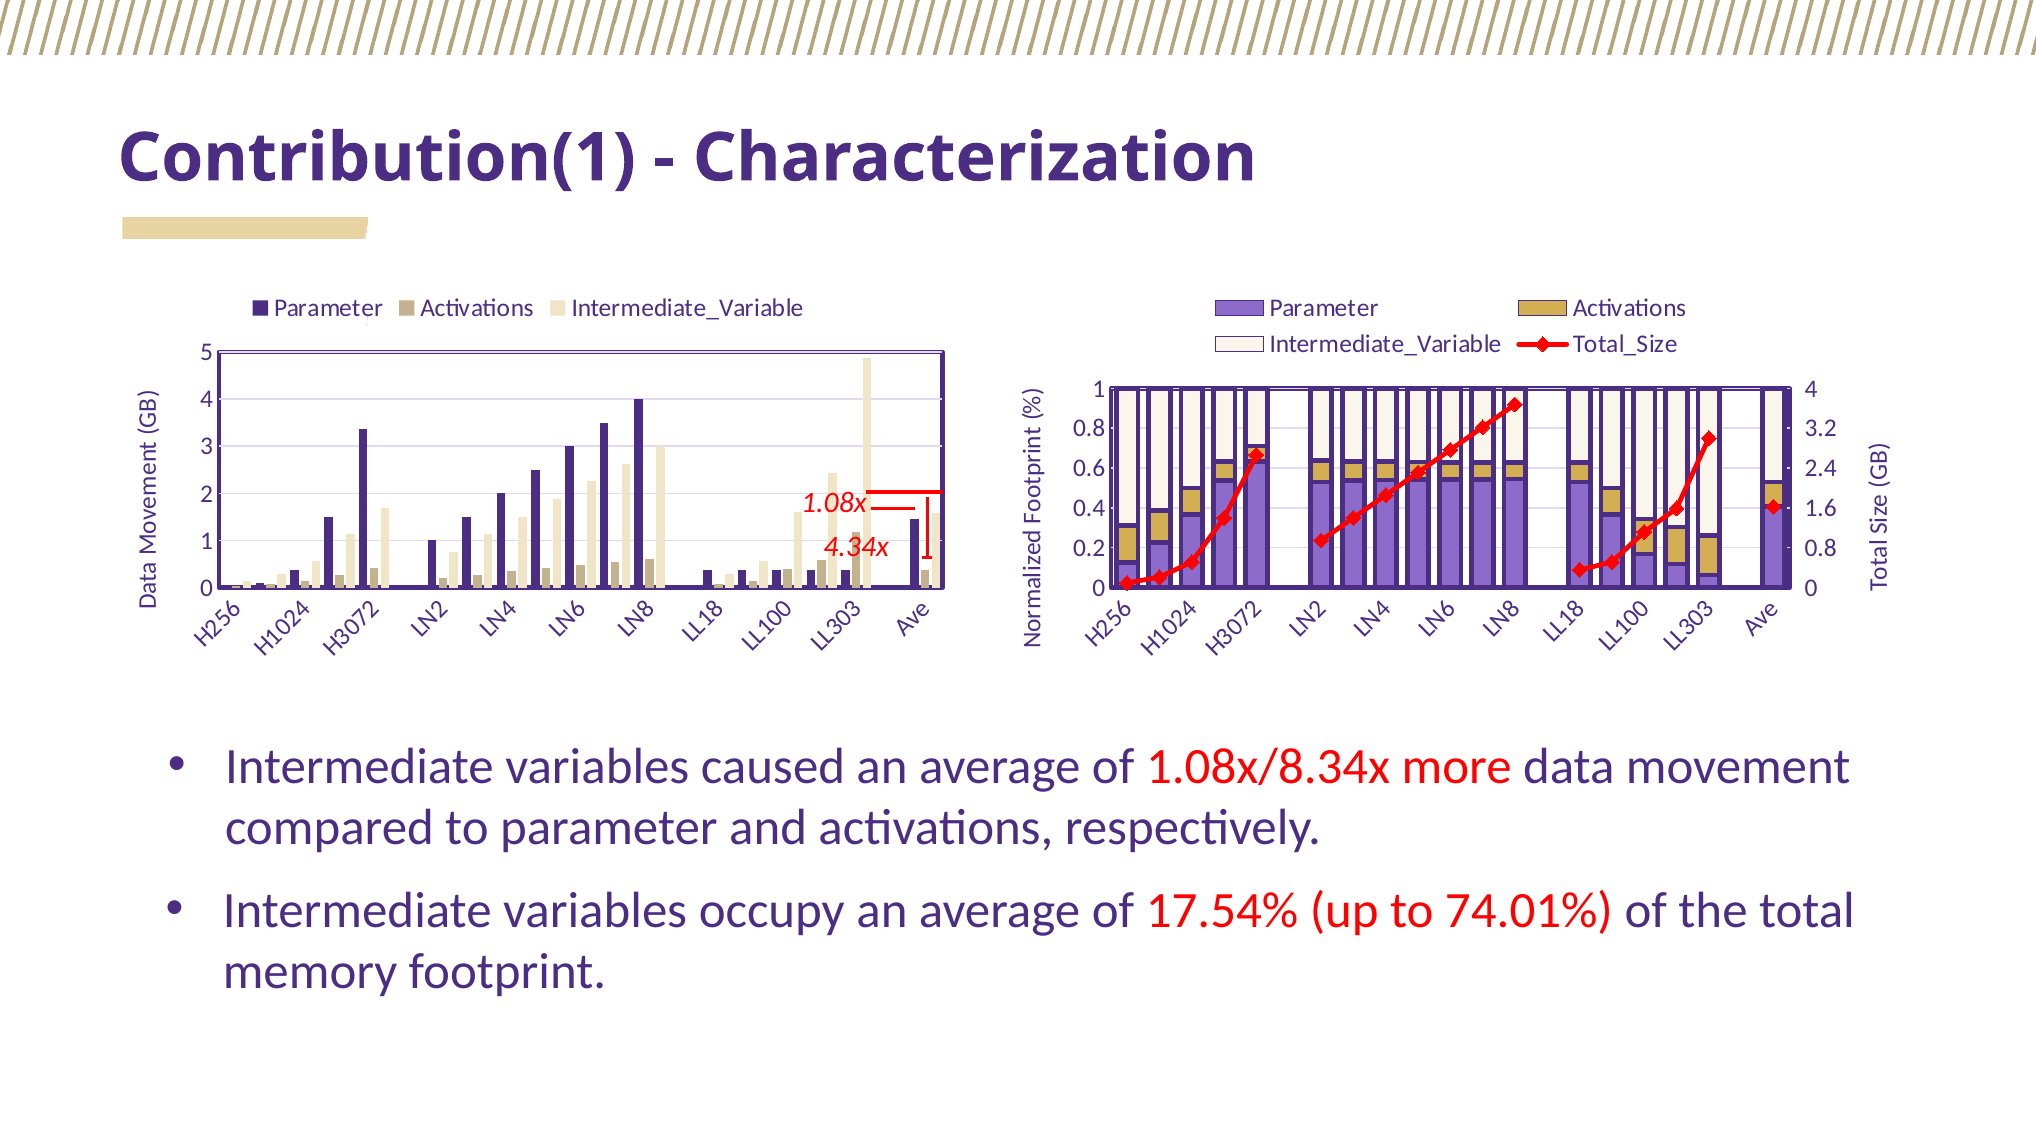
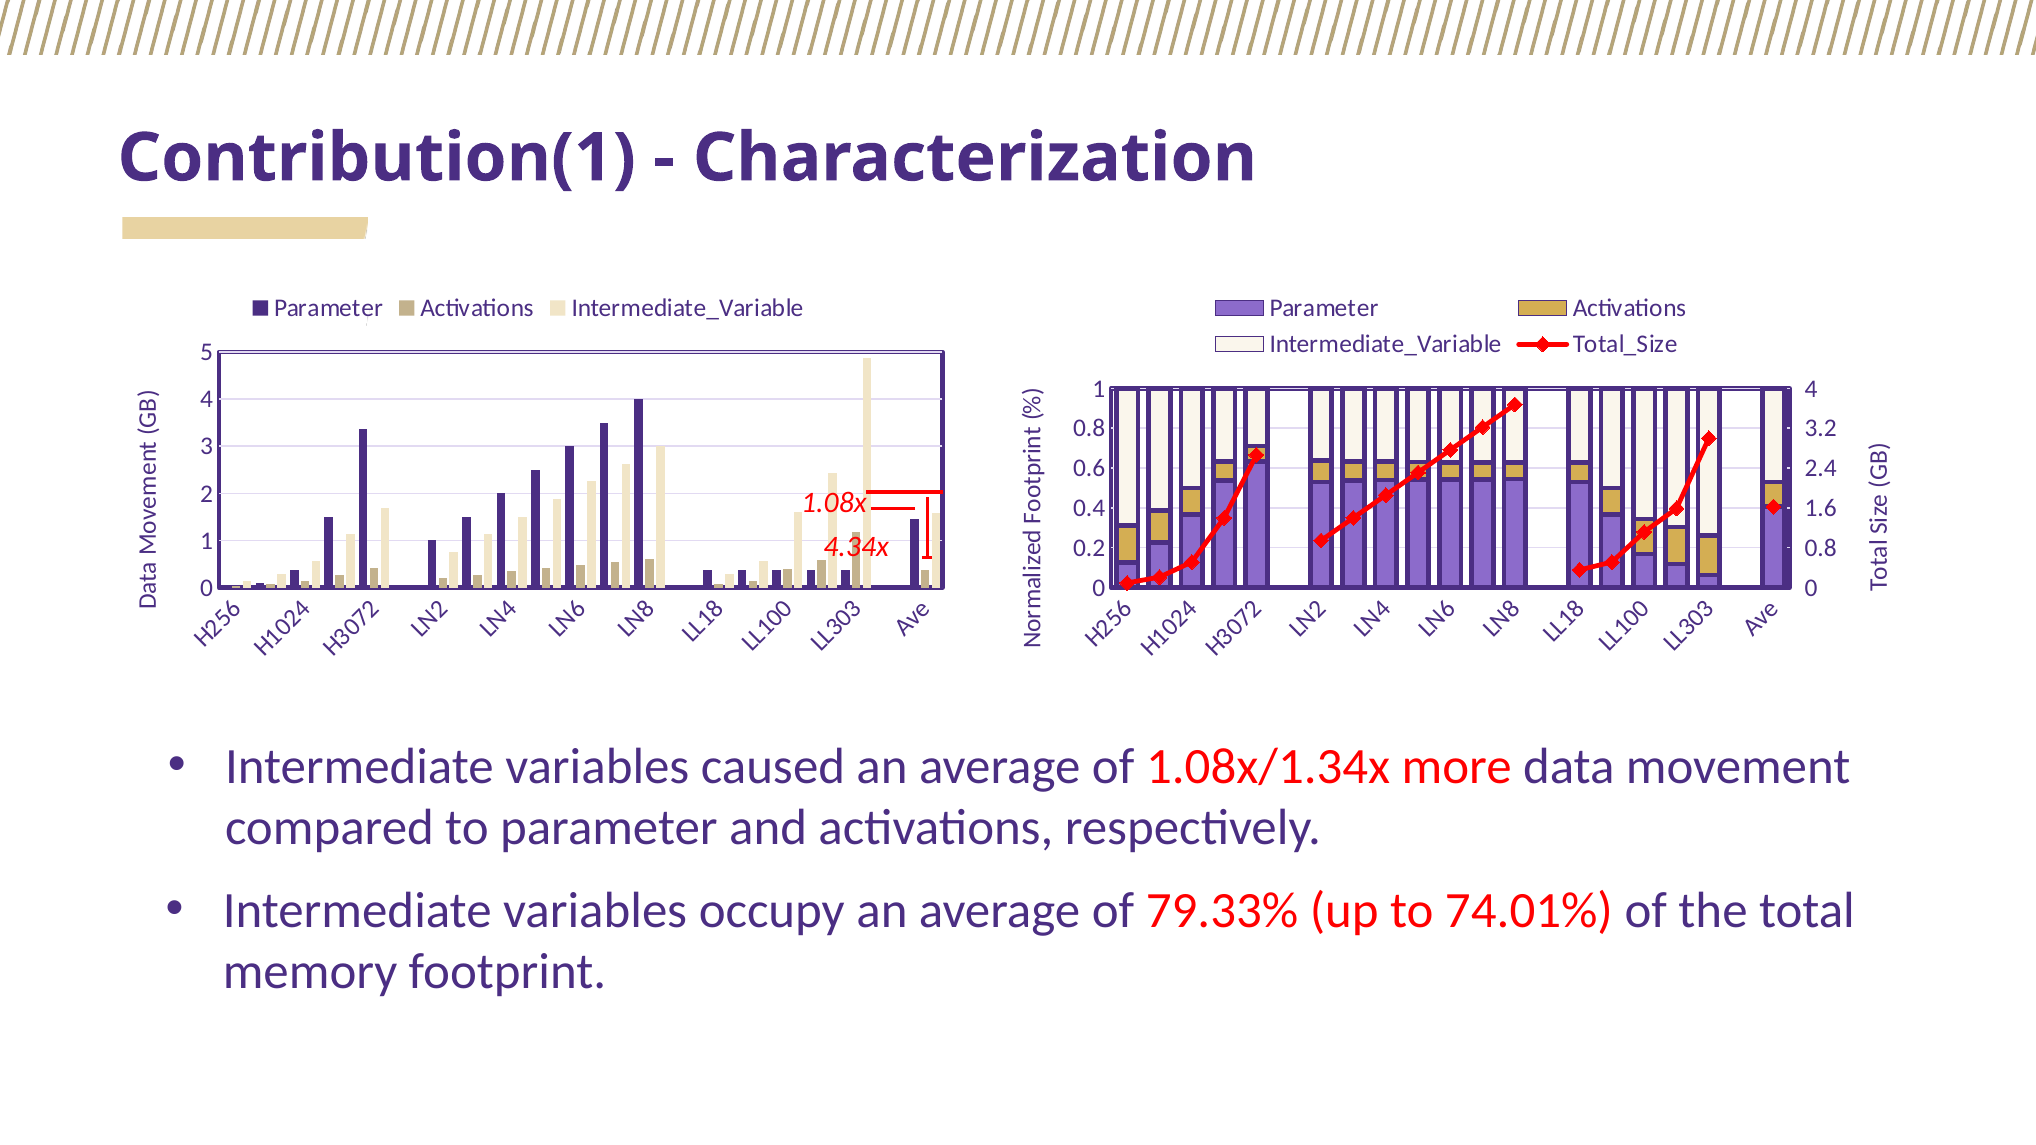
1.08x/8.34x: 1.08x/8.34x -> 1.08x/1.34x (1268, 767)
17.54%: 17.54% -> 79.33% (1222, 911)
